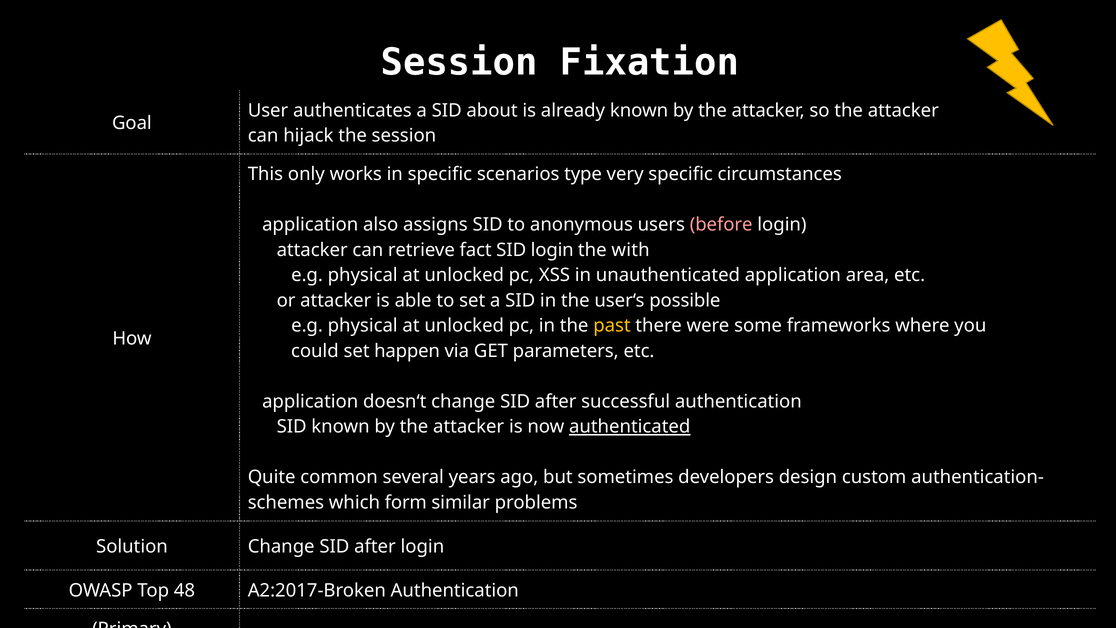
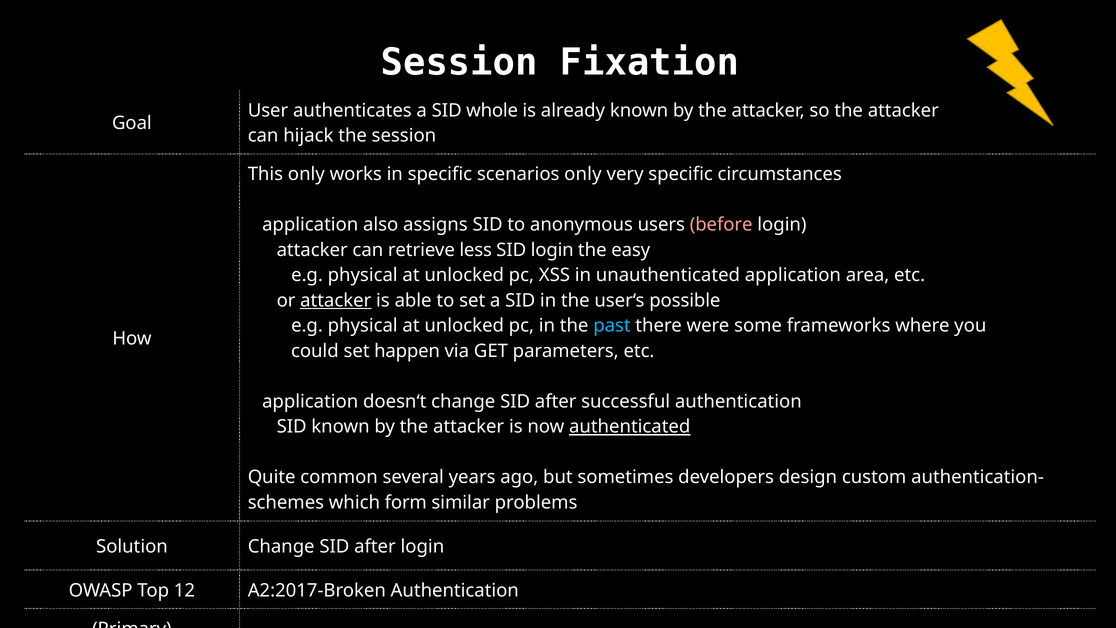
about: about -> whole (492, 111)
scenarios type: type -> only (583, 174)
fact: fact -> less (476, 250)
with: with -> easy (631, 250)
attacker underline: none -> present (336, 300)
past colour: yellow -> light blue (612, 326)
48: 48 -> 12 (184, 590)
